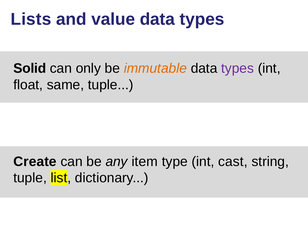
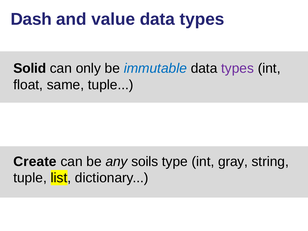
Lists: Lists -> Dash (31, 19)
immutable colour: orange -> blue (155, 68)
item: item -> soils (145, 161)
cast: cast -> gray (233, 161)
